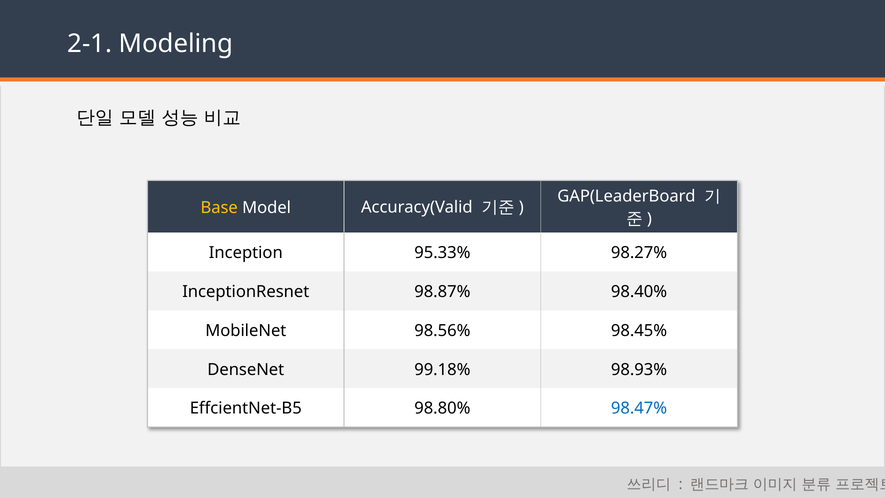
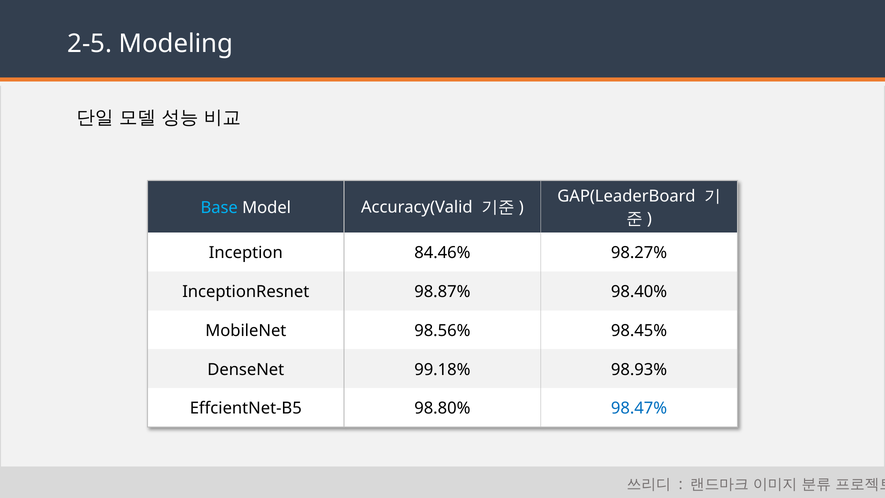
2-1: 2-1 -> 2-5 (90, 44)
Base colour: yellow -> light blue (219, 207)
95.33%: 95.33% -> 84.46% (442, 253)
